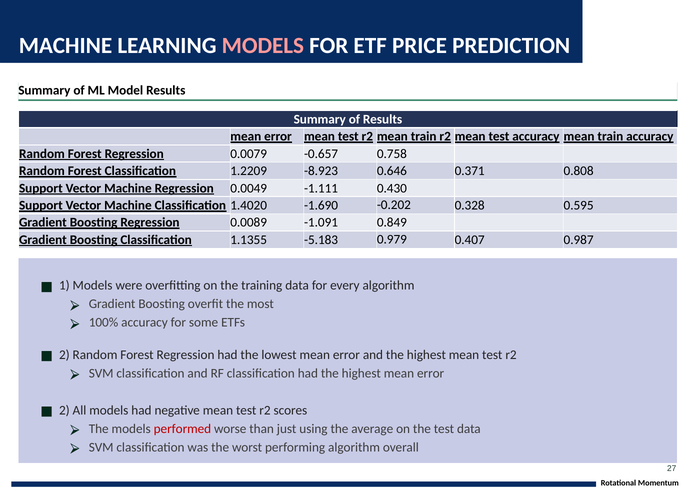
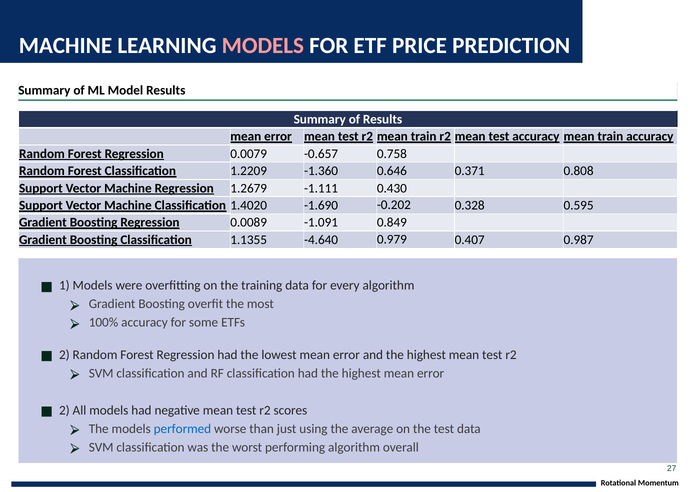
-8.923: -8.923 -> -1.360 (321, 171)
0.0049: 0.0049 -> 1.2679 (249, 188)
-5.183: -5.183 -> -4.640 (321, 240)
performed colour: red -> blue (182, 429)
